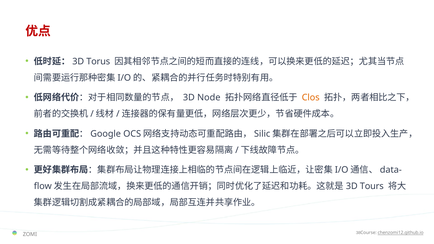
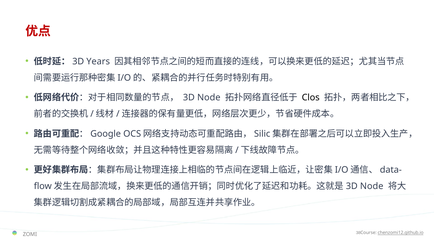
Torus: Torus -> Years (98, 61)
Clos colour: orange -> black (311, 98)
Tours: Tours -> Node (372, 186)
